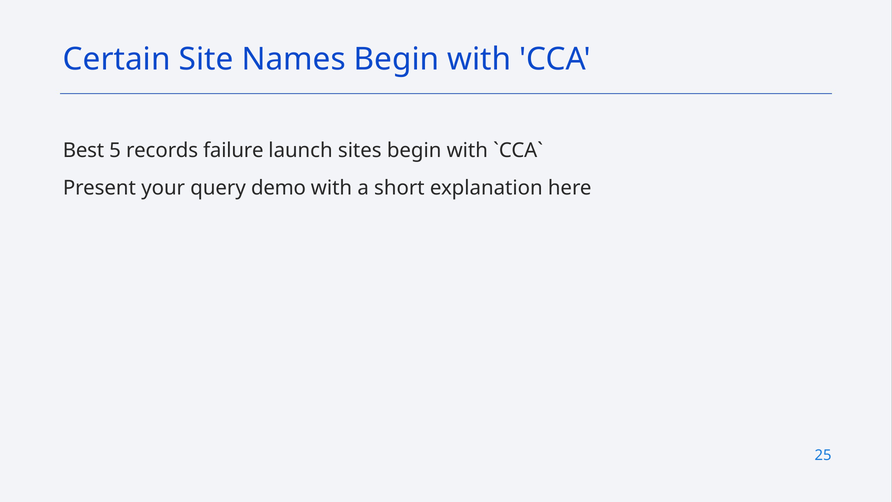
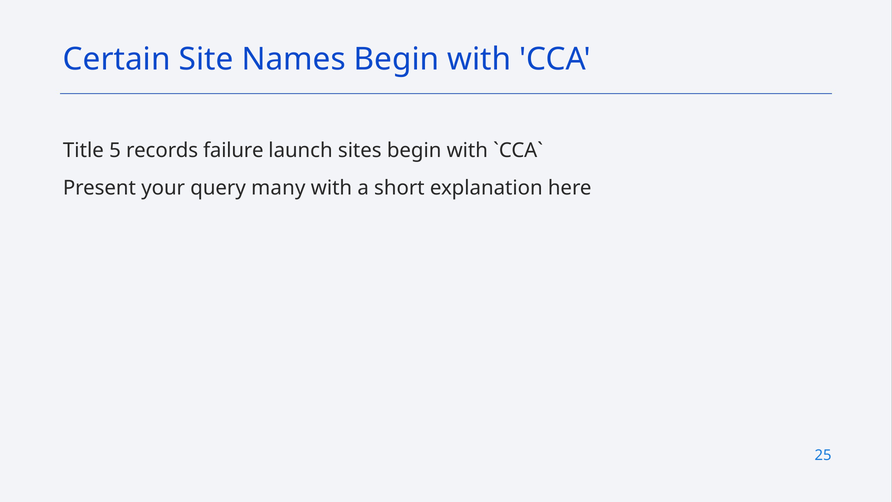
Best: Best -> Title (83, 151)
demo: demo -> many (278, 188)
